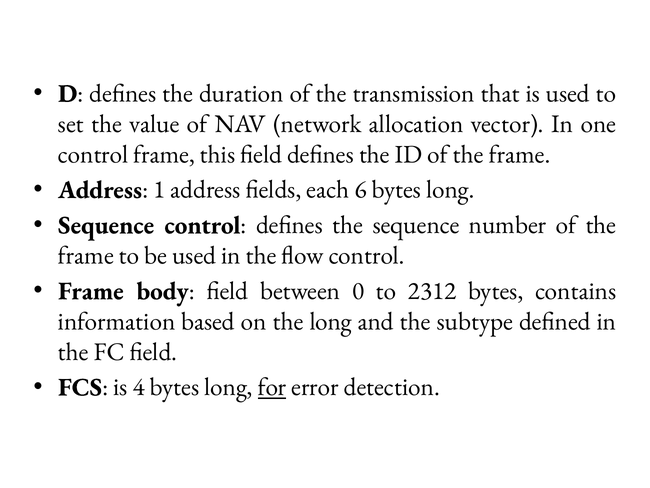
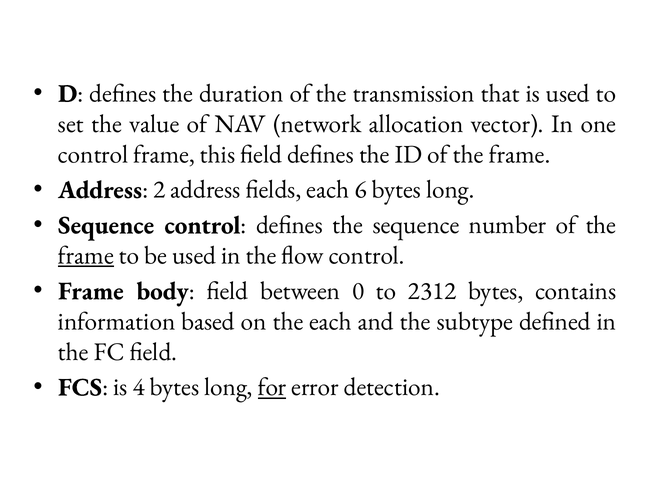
1: 1 -> 2 (159, 189)
frame underline: none -> present (86, 255)
the long: long -> each (331, 321)
